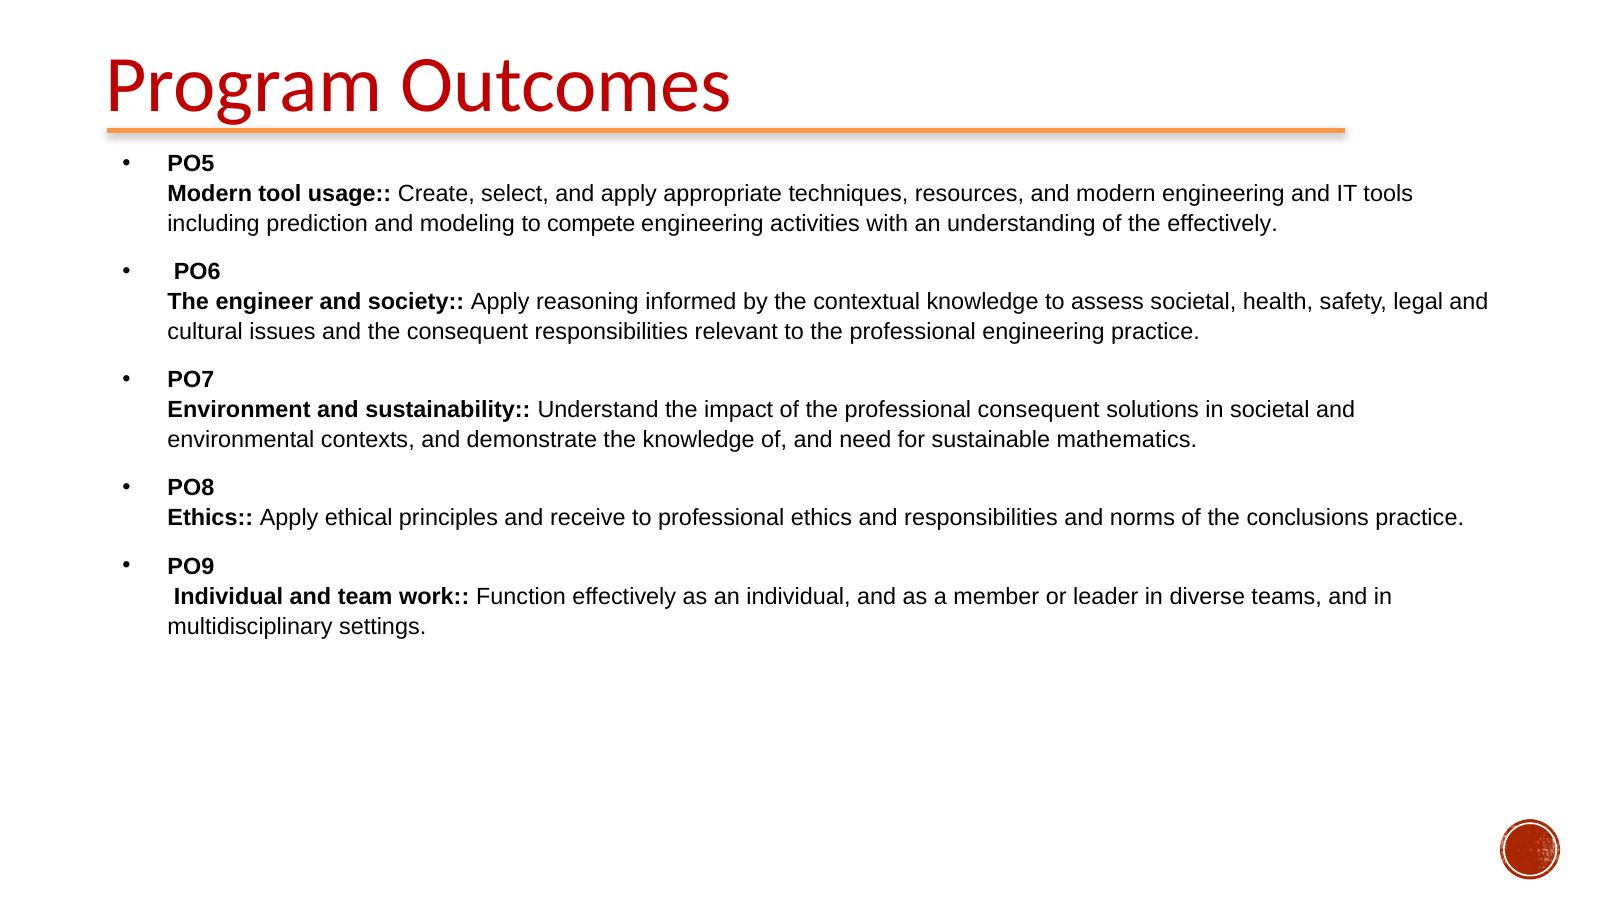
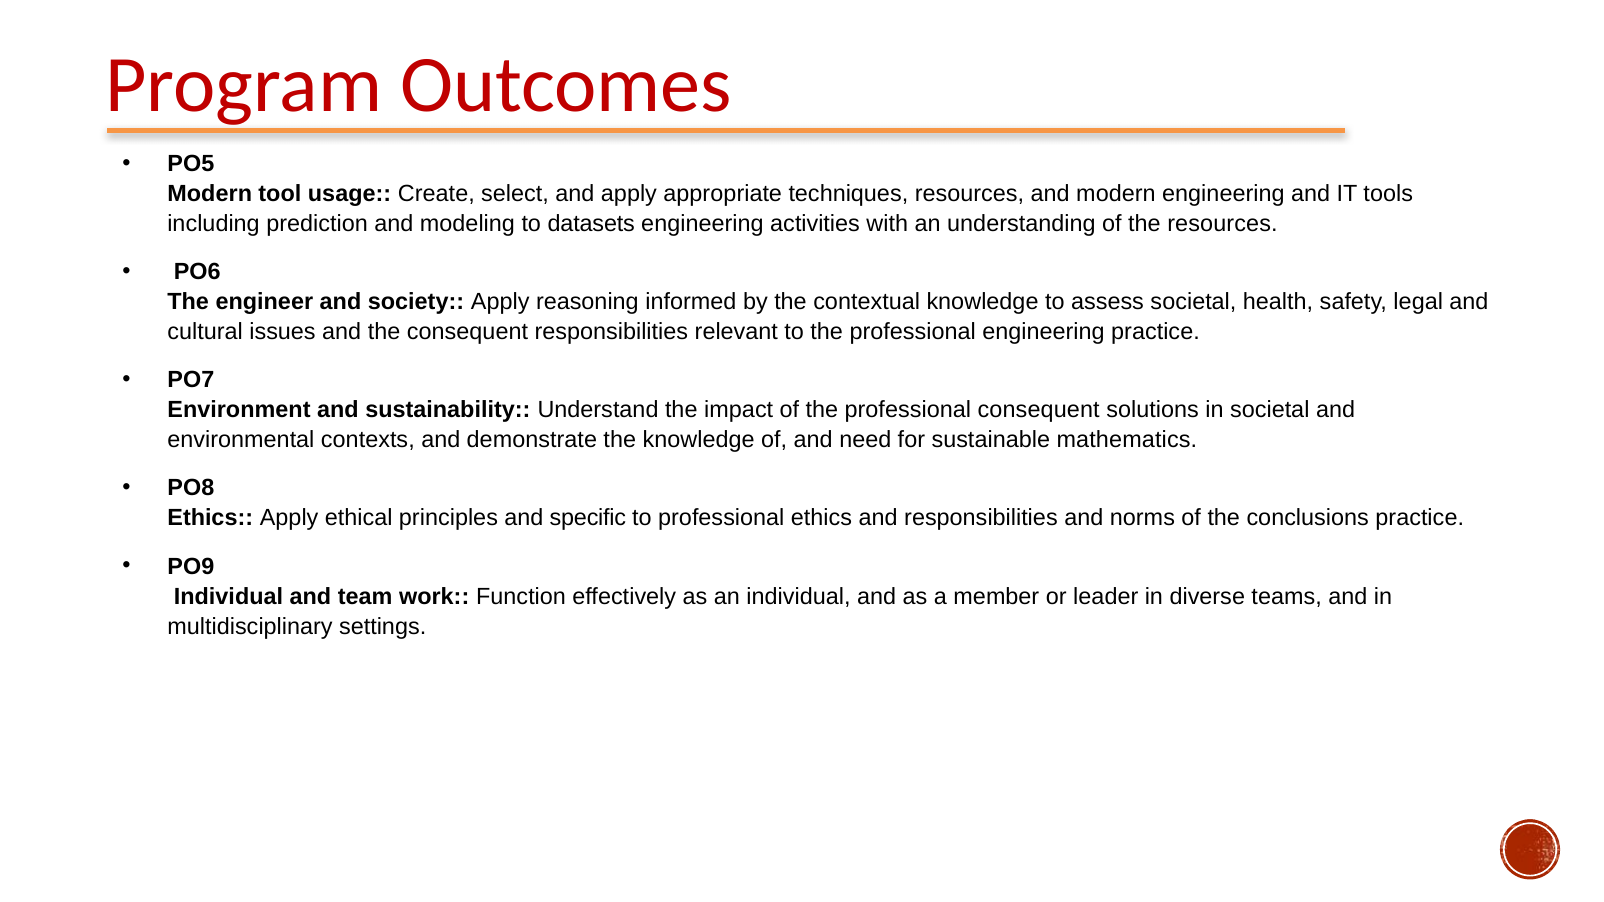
compete: compete -> datasets (591, 224)
the effectively: effectively -> resources (1223, 224)
receive: receive -> specific (588, 518)
